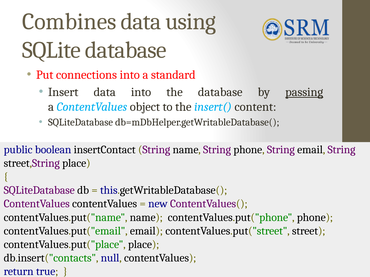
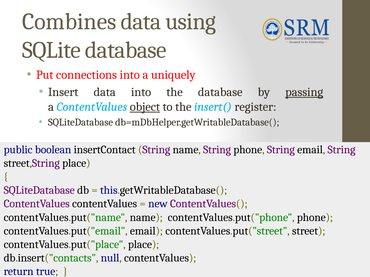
standard: standard -> uniquely (173, 75)
object underline: none -> present (145, 107)
content: content -> register (255, 107)
